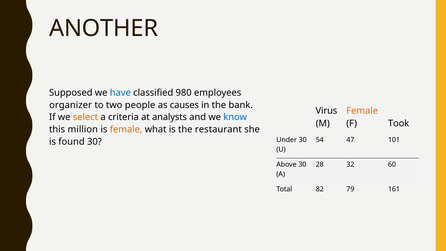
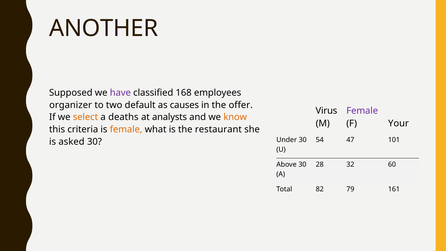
have colour: blue -> purple (120, 93)
980: 980 -> 168 (184, 93)
people: people -> default (140, 105)
bank: bank -> offer (241, 105)
Female colour: orange -> purple (362, 111)
criteria: criteria -> deaths (123, 117)
know colour: blue -> orange (235, 117)
Took: Took -> Your (399, 123)
million: million -> criteria (83, 129)
found: found -> asked (71, 142)
